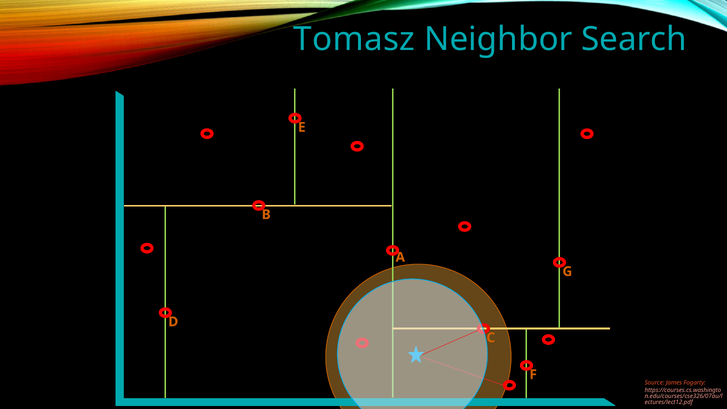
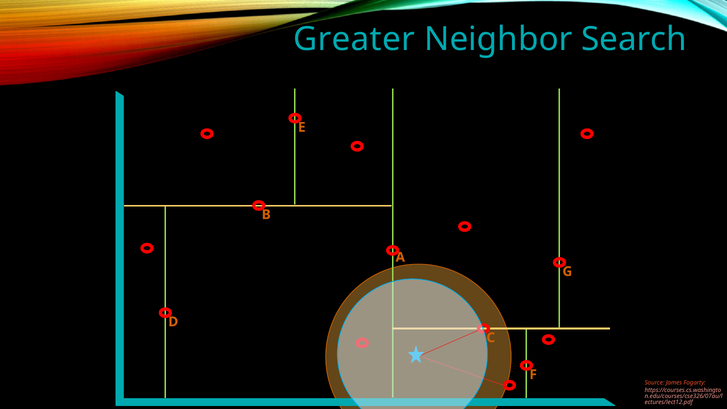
Tomasz: Tomasz -> Greater (354, 39)
